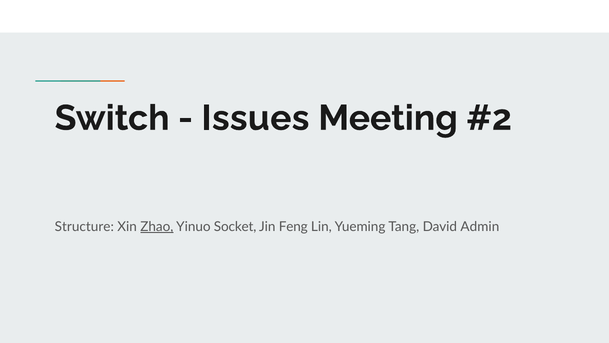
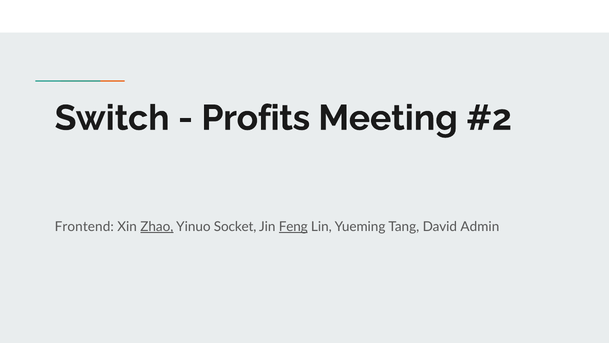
Issues: Issues -> Profits (256, 118)
Structure: Structure -> Frontend (84, 226)
Feng underline: none -> present (293, 226)
